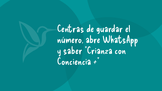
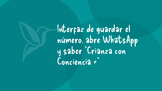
Centras: Centras -> Interfaz (71, 29)
